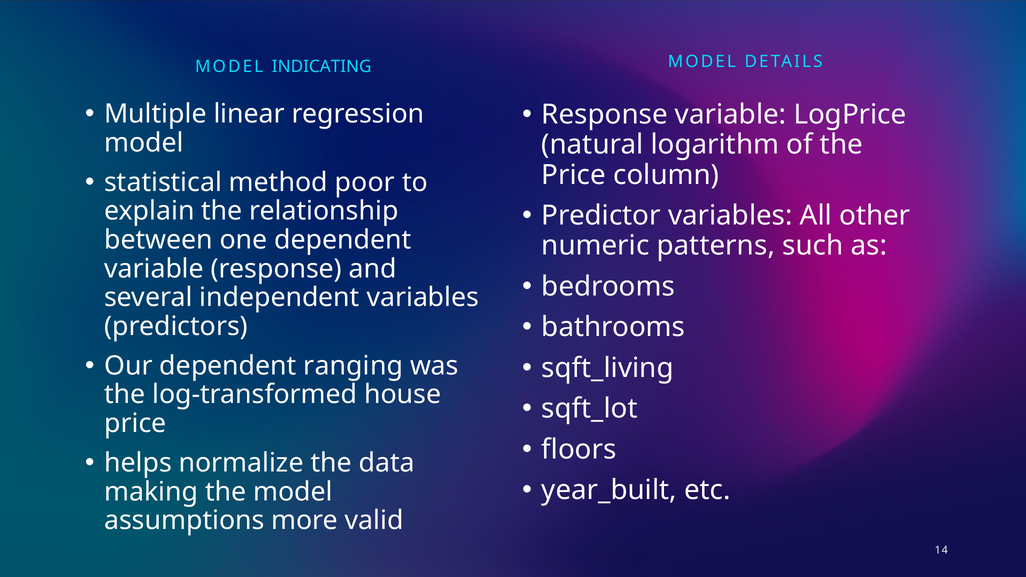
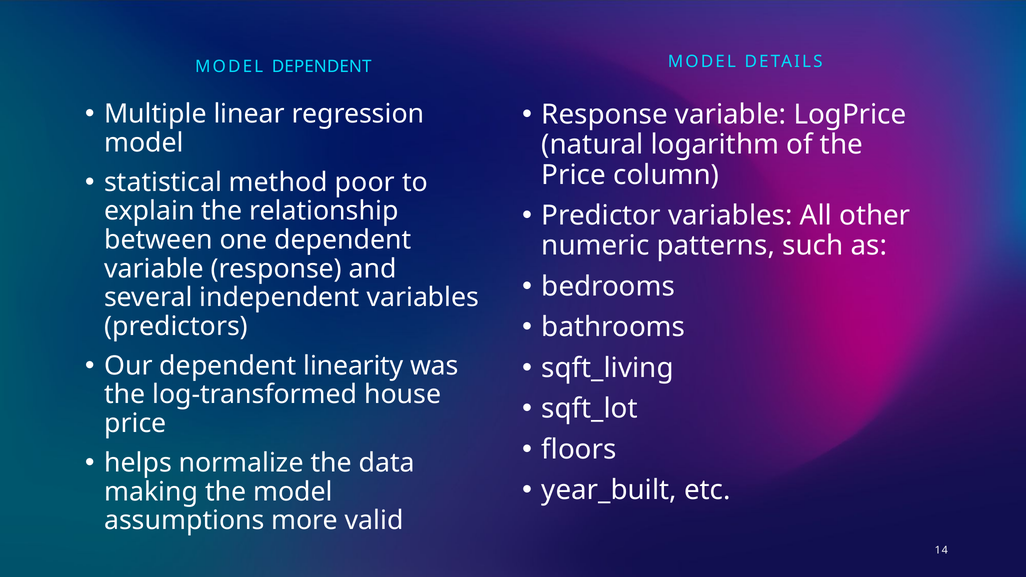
MODEL INDICATING: INDICATING -> DEPENDENT (322, 67)
ranging: ranging -> linearity (353, 366)
